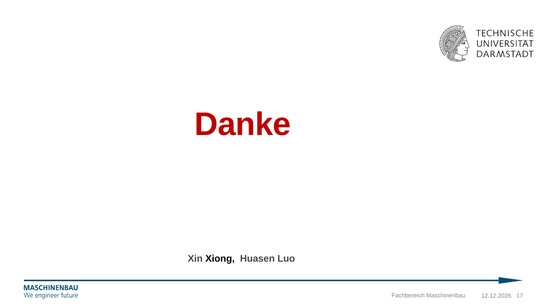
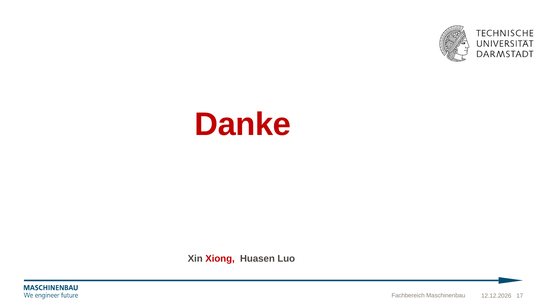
Xiong colour: black -> red (220, 259)
